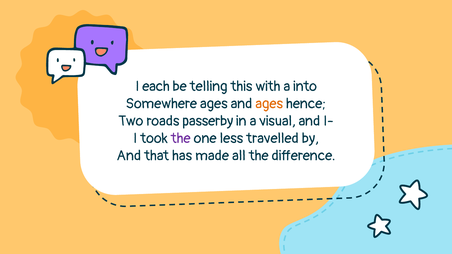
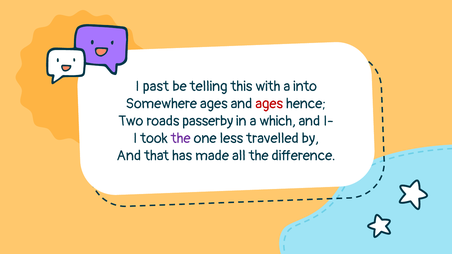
each: each -> past (156, 87)
ages colour: orange -> red (269, 104)
visual: visual -> which (278, 121)
